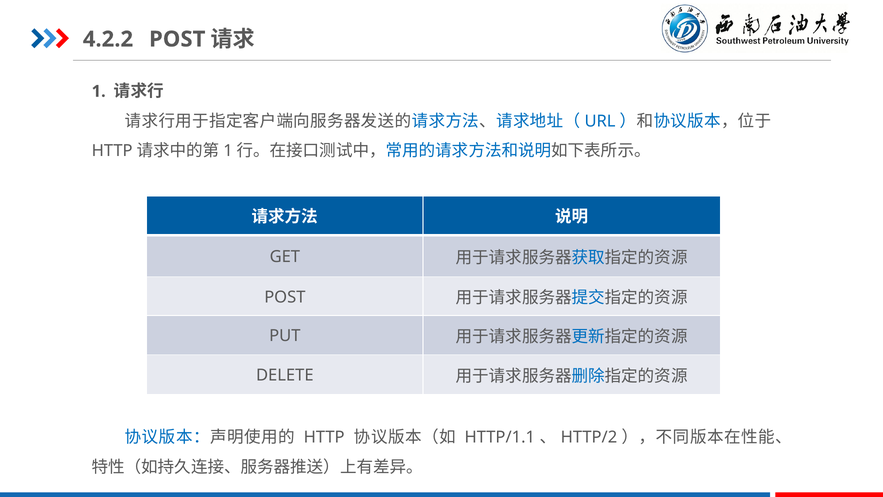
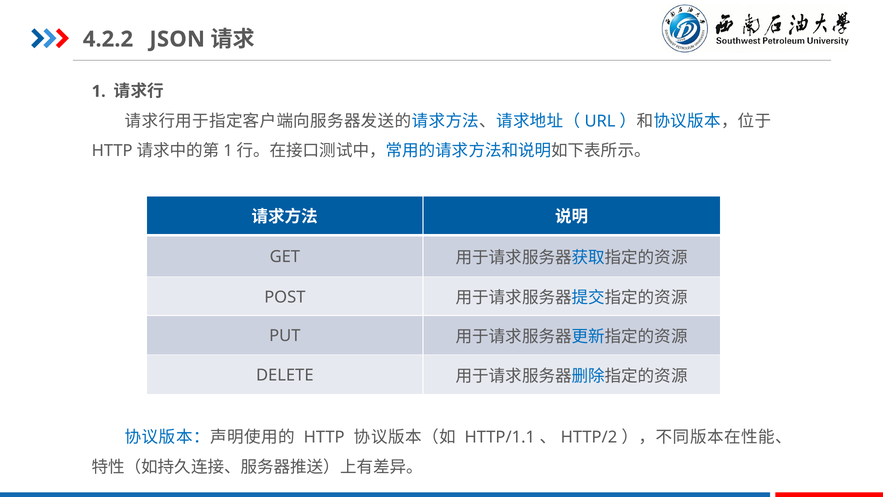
4.2.2 POST: POST -> JSON (177, 39)
